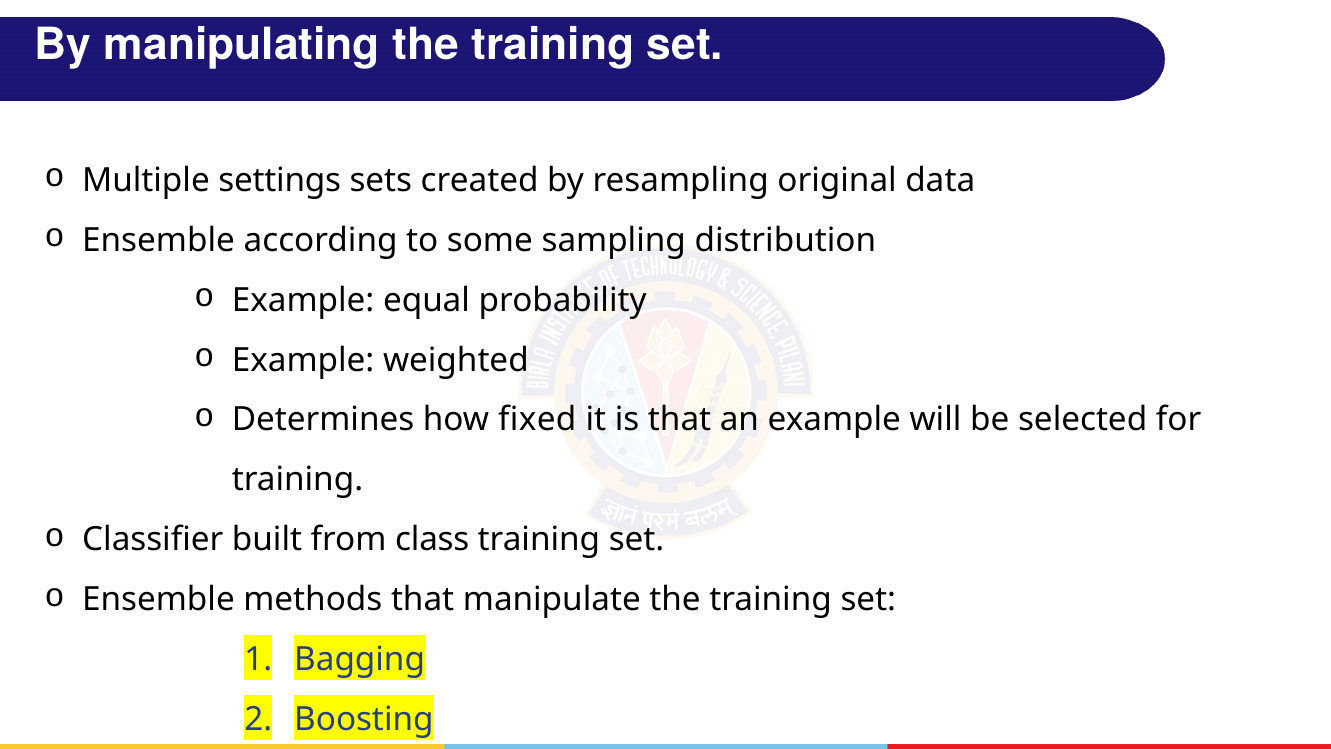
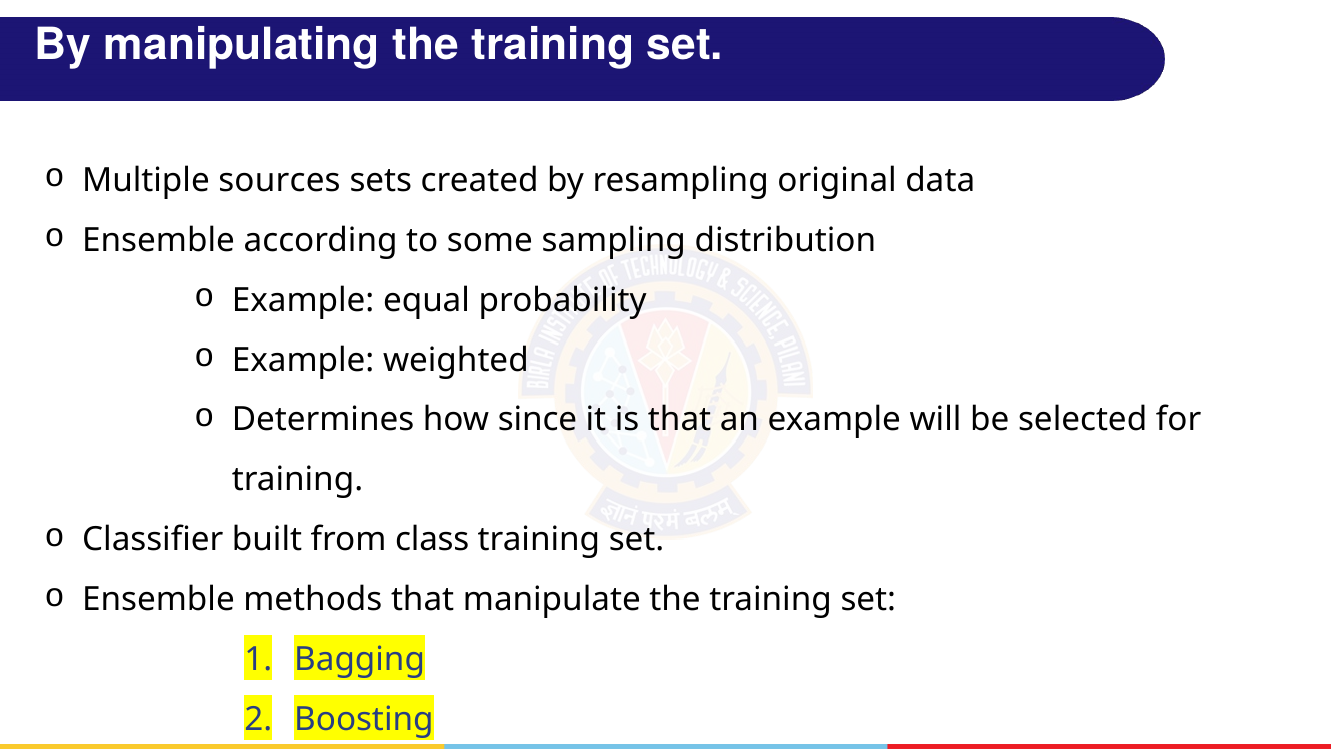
settings: settings -> sources (280, 180)
fixed: fixed -> since (537, 420)
